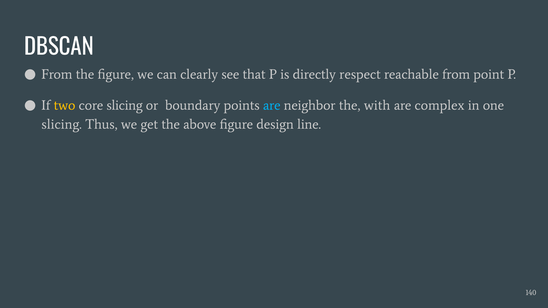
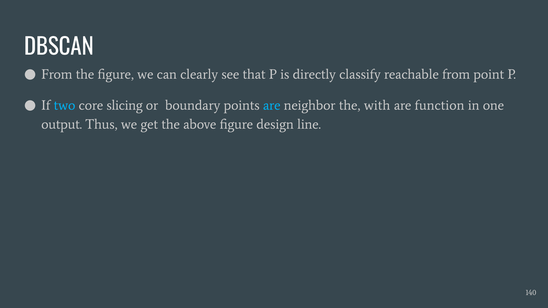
respect: respect -> classify (360, 74)
two colour: yellow -> light blue (65, 105)
complex: complex -> function (440, 105)
slicing: slicing -> output (62, 124)
